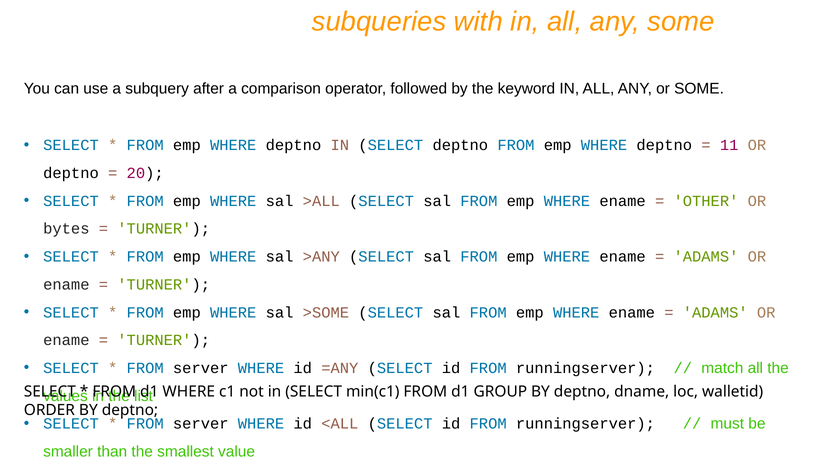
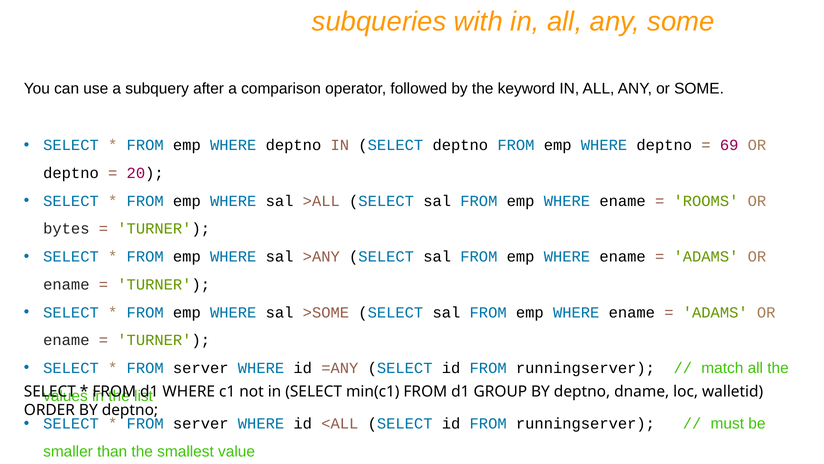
11: 11 -> 69 (729, 145)
OTHER: OTHER -> ROOMS (706, 201)
